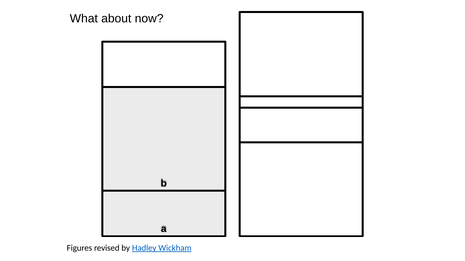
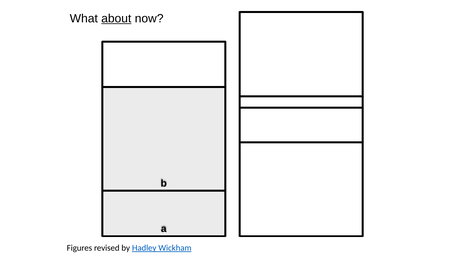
about underline: none -> present (116, 19)
